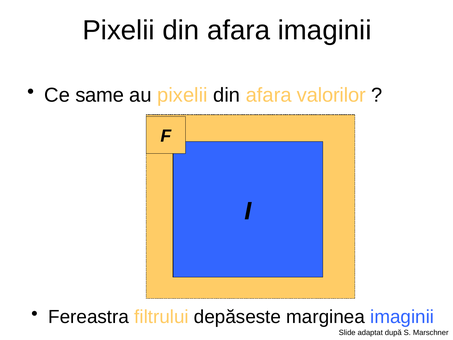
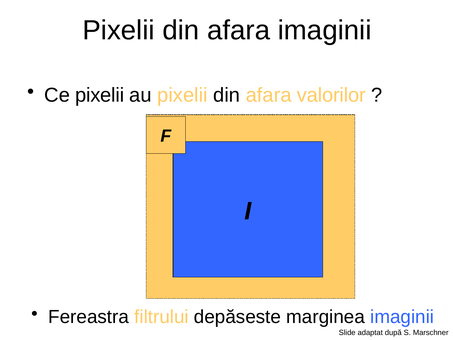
Ce same: same -> pixelii (100, 95)
